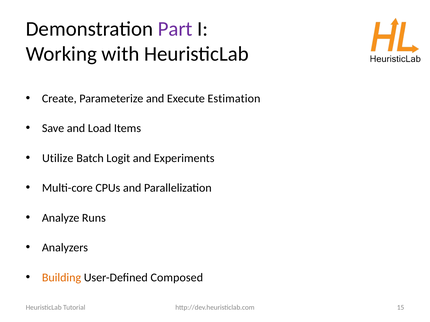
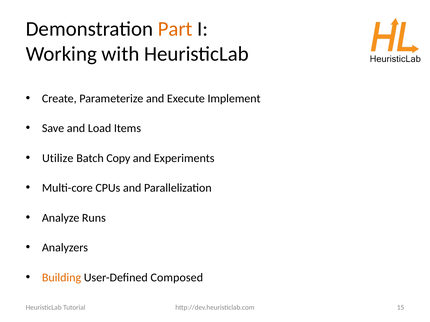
Part colour: purple -> orange (175, 29)
Estimation: Estimation -> Implement (234, 99)
Logit: Logit -> Copy (118, 158)
